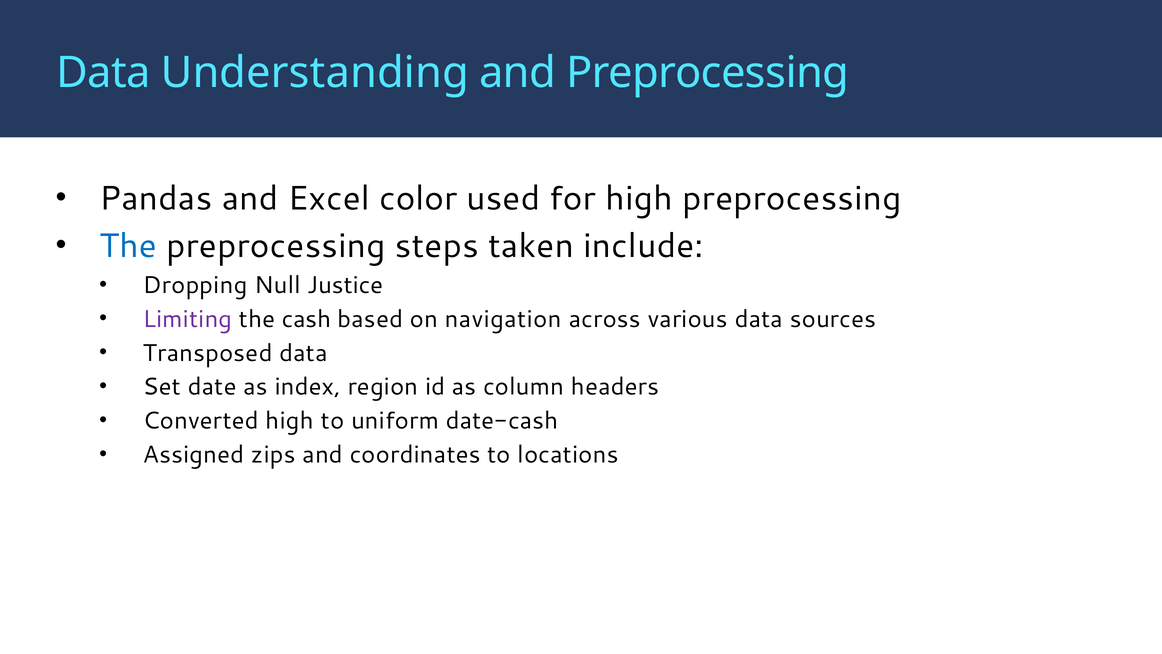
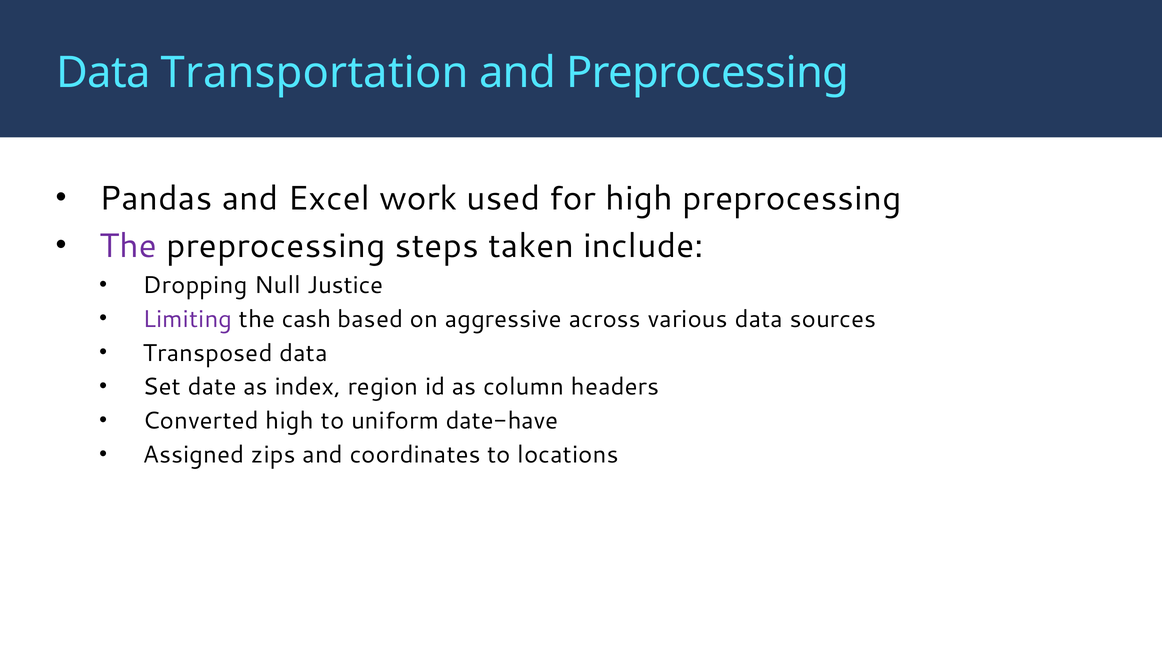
Understanding: Understanding -> Transportation (315, 73)
color: color -> work (418, 199)
The colour: blue -> purple (128, 246)
navigation: navigation -> aggressive (503, 319)
date-cash: date-cash -> date-have (502, 421)
